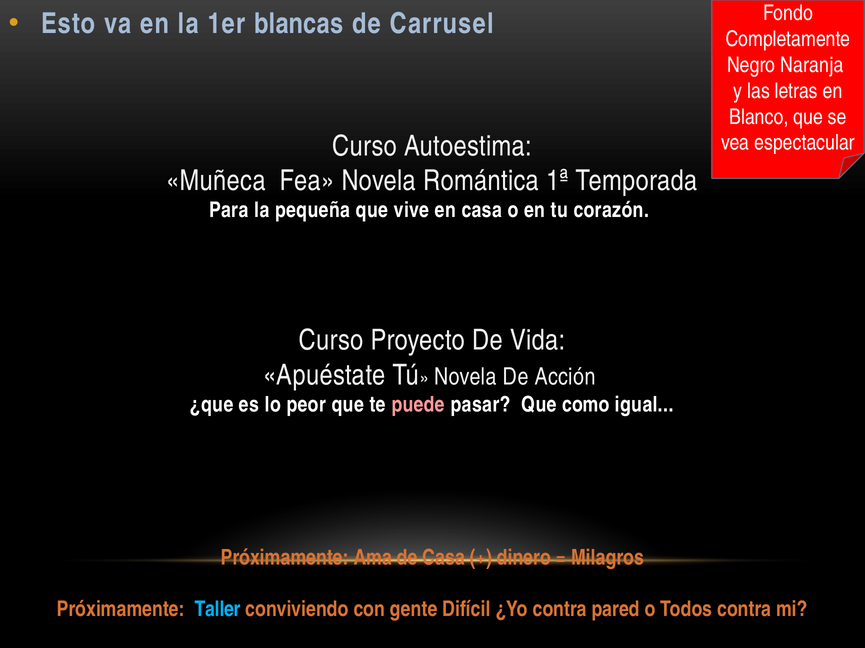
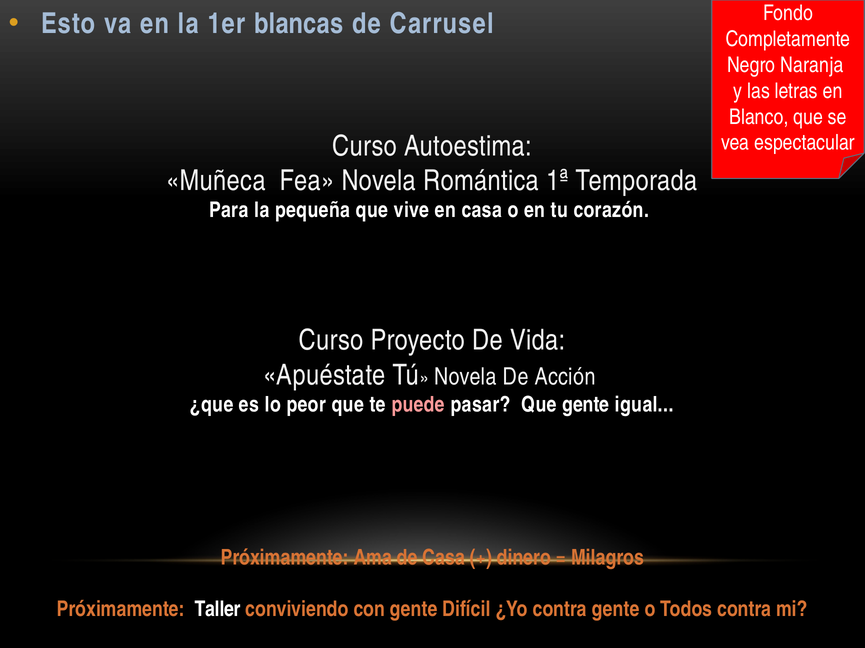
Que como: como -> gente (586, 405)
Taller colour: light blue -> white (218, 610)
contra pared: pared -> gente (616, 610)
